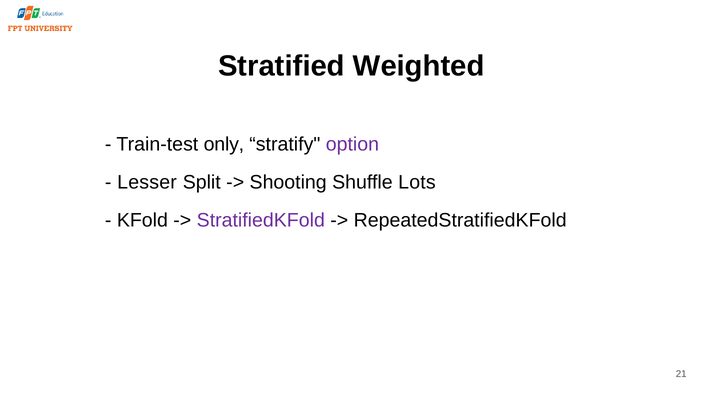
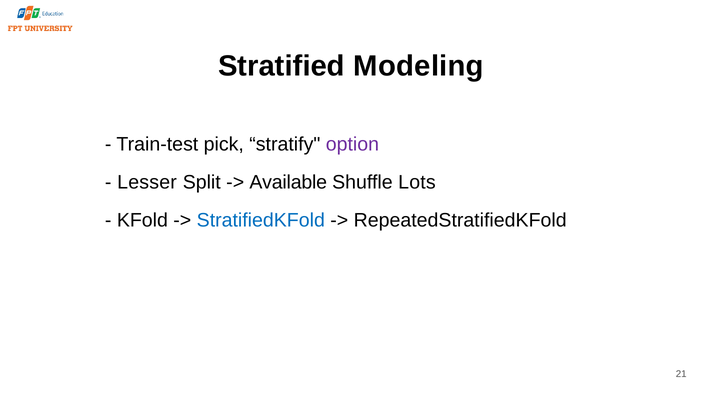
Weighted: Weighted -> Modeling (419, 66)
only: only -> pick (224, 144)
Shooting: Shooting -> Available (288, 182)
StratifiedKFold colour: purple -> blue (261, 220)
